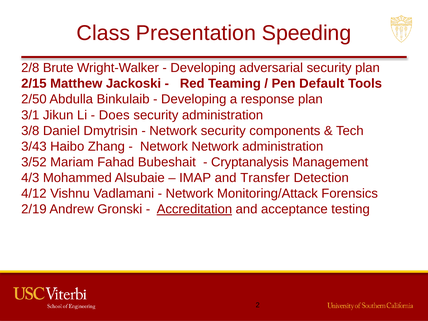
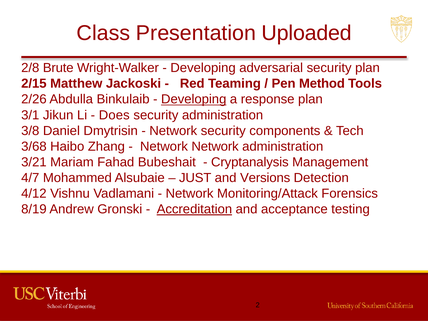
Speeding: Speeding -> Uploaded (307, 33)
Default: Default -> Method (322, 84)
2/50: 2/50 -> 2/26 (34, 99)
Developing underline: none -> present (194, 99)
3/43: 3/43 -> 3/68 (34, 146)
3/52: 3/52 -> 3/21 (34, 162)
4/3: 4/3 -> 4/7 (30, 178)
IMAP: IMAP -> JUST (195, 178)
Transfer: Transfer -> Versions (265, 178)
2/19: 2/19 -> 8/19 (34, 209)
